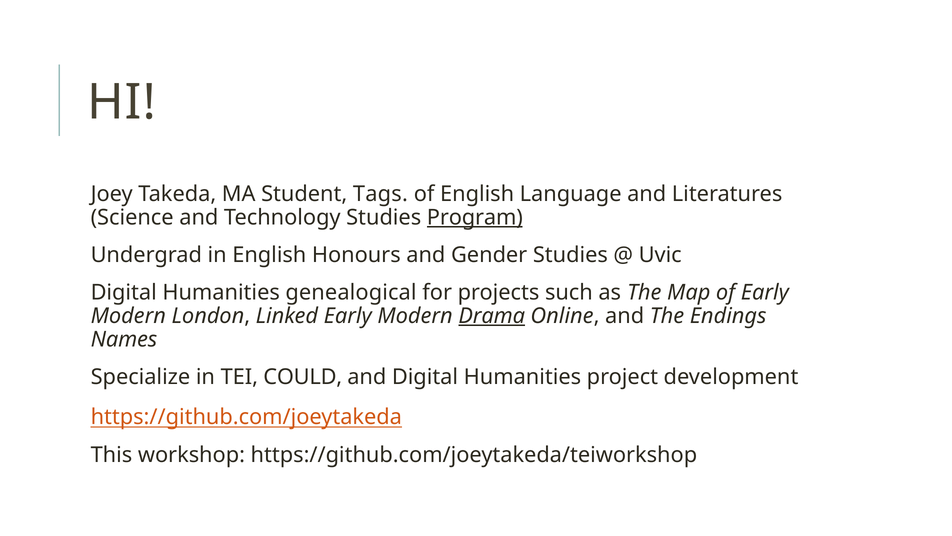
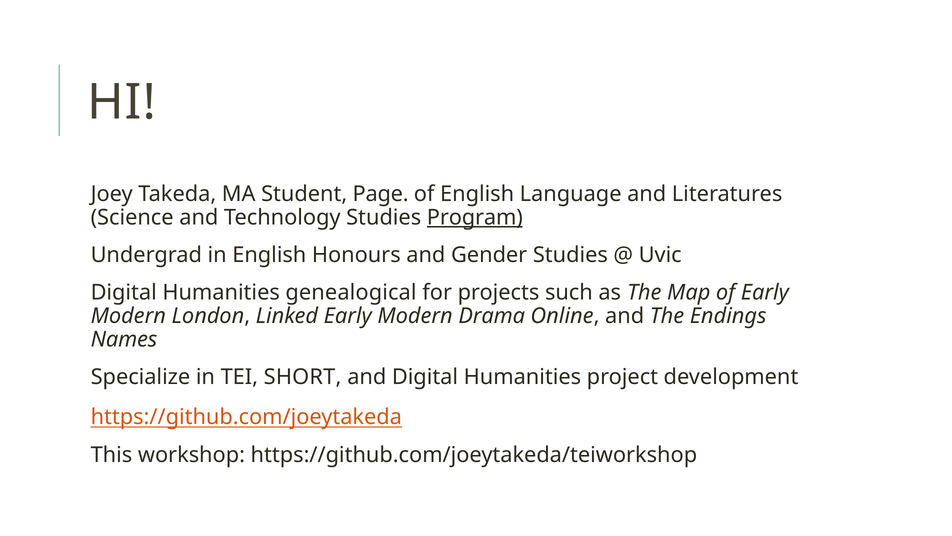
Tags: Tags -> Page (381, 194)
Drama underline: present -> none (492, 316)
COULD: COULD -> SHORT (303, 377)
